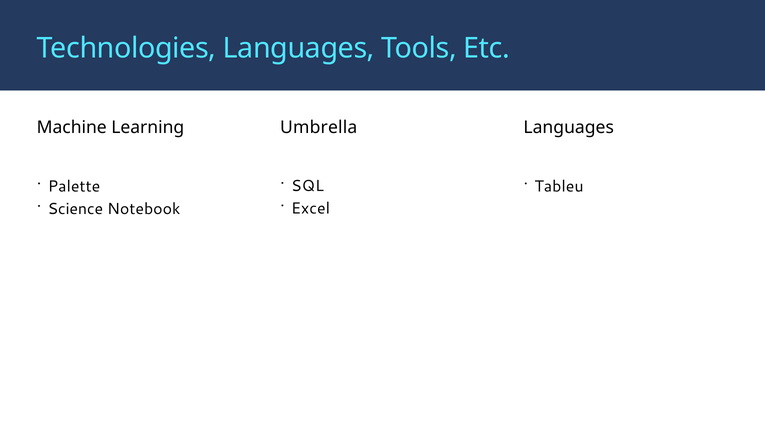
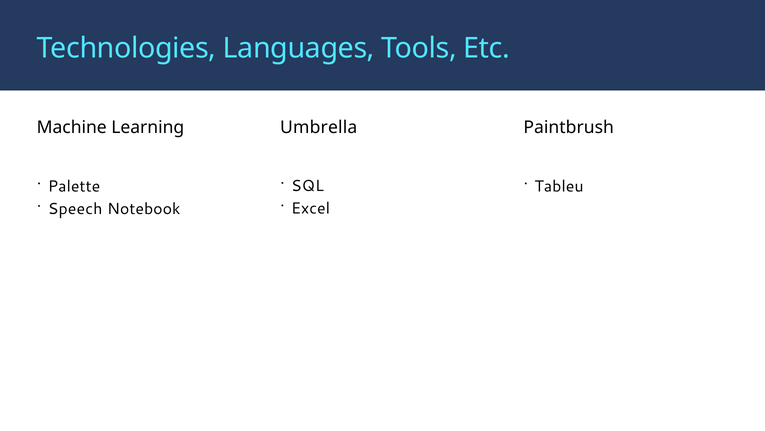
Languages: Languages -> Paintbrush (569, 127)
Science: Science -> Speech (75, 209)
